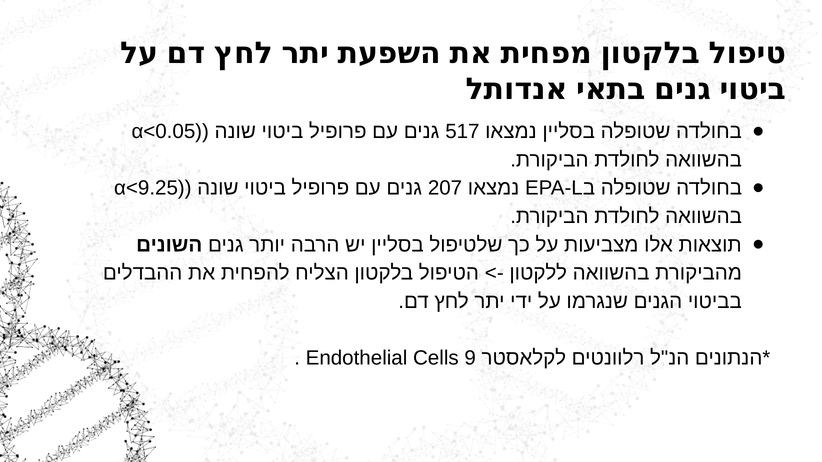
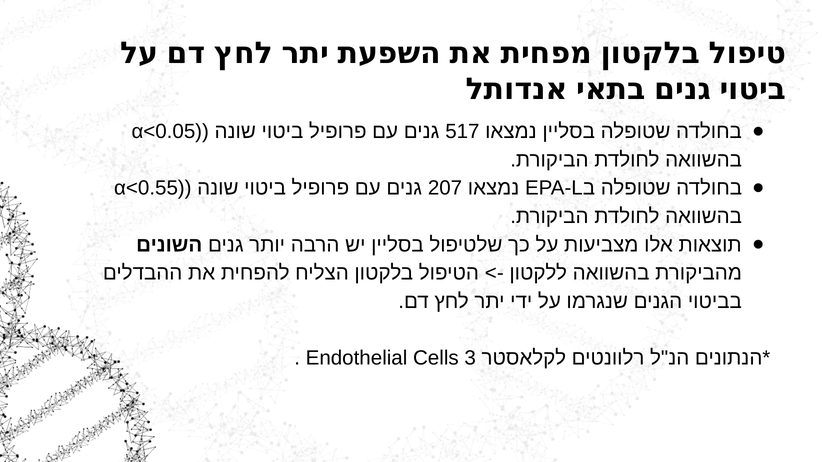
α<9.25: α<9.25 -> α<0.55 (146, 188)
9: 9 -> 3 (470, 358)
